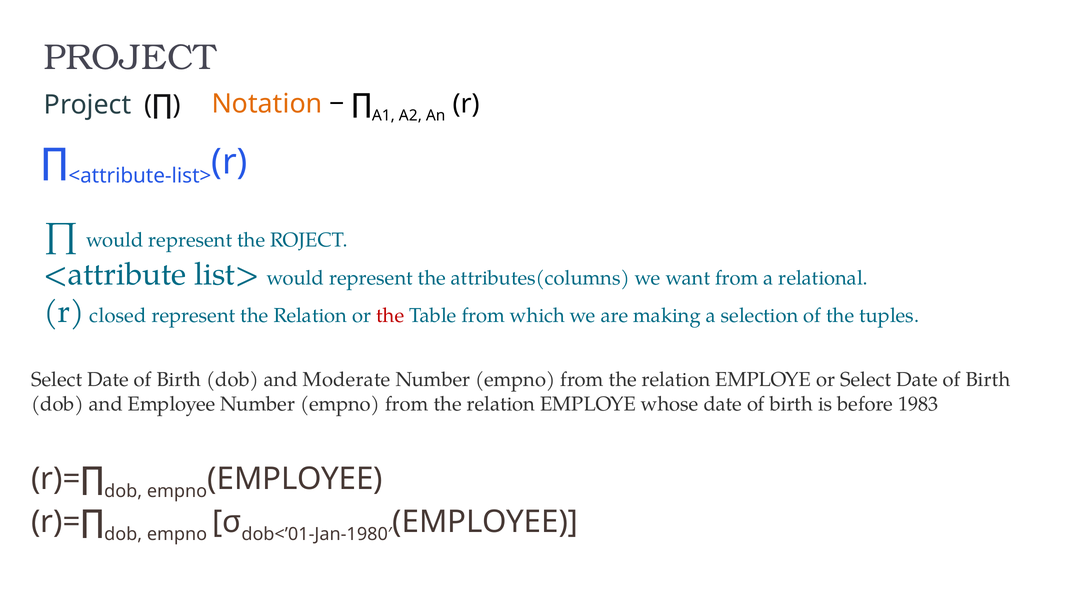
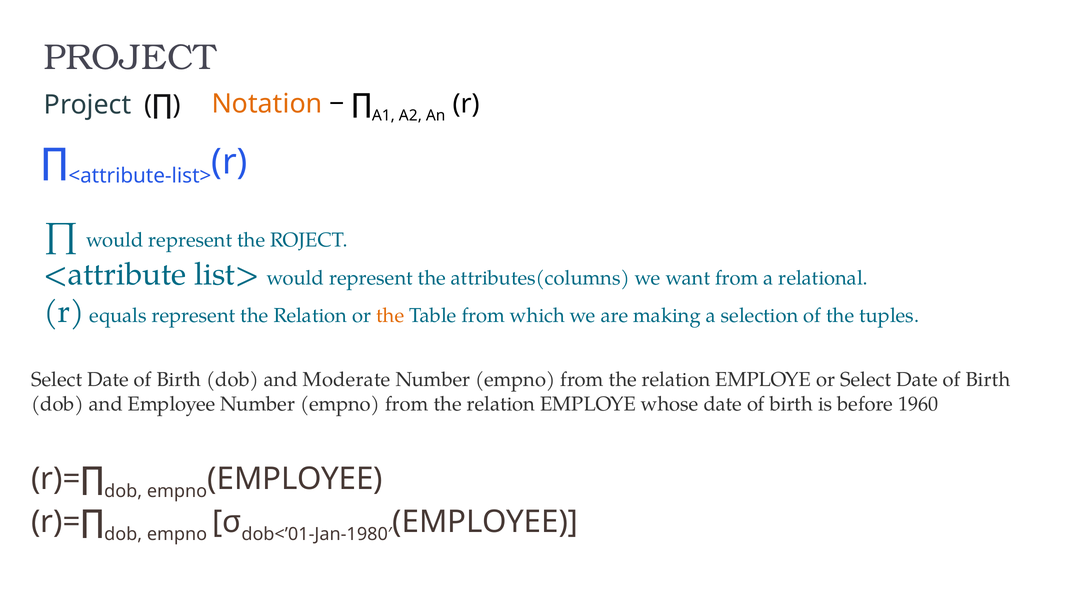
closed: closed -> equals (118, 315)
the colour: red -> orange (390, 315)
1983: 1983 -> 1960 (918, 404)
